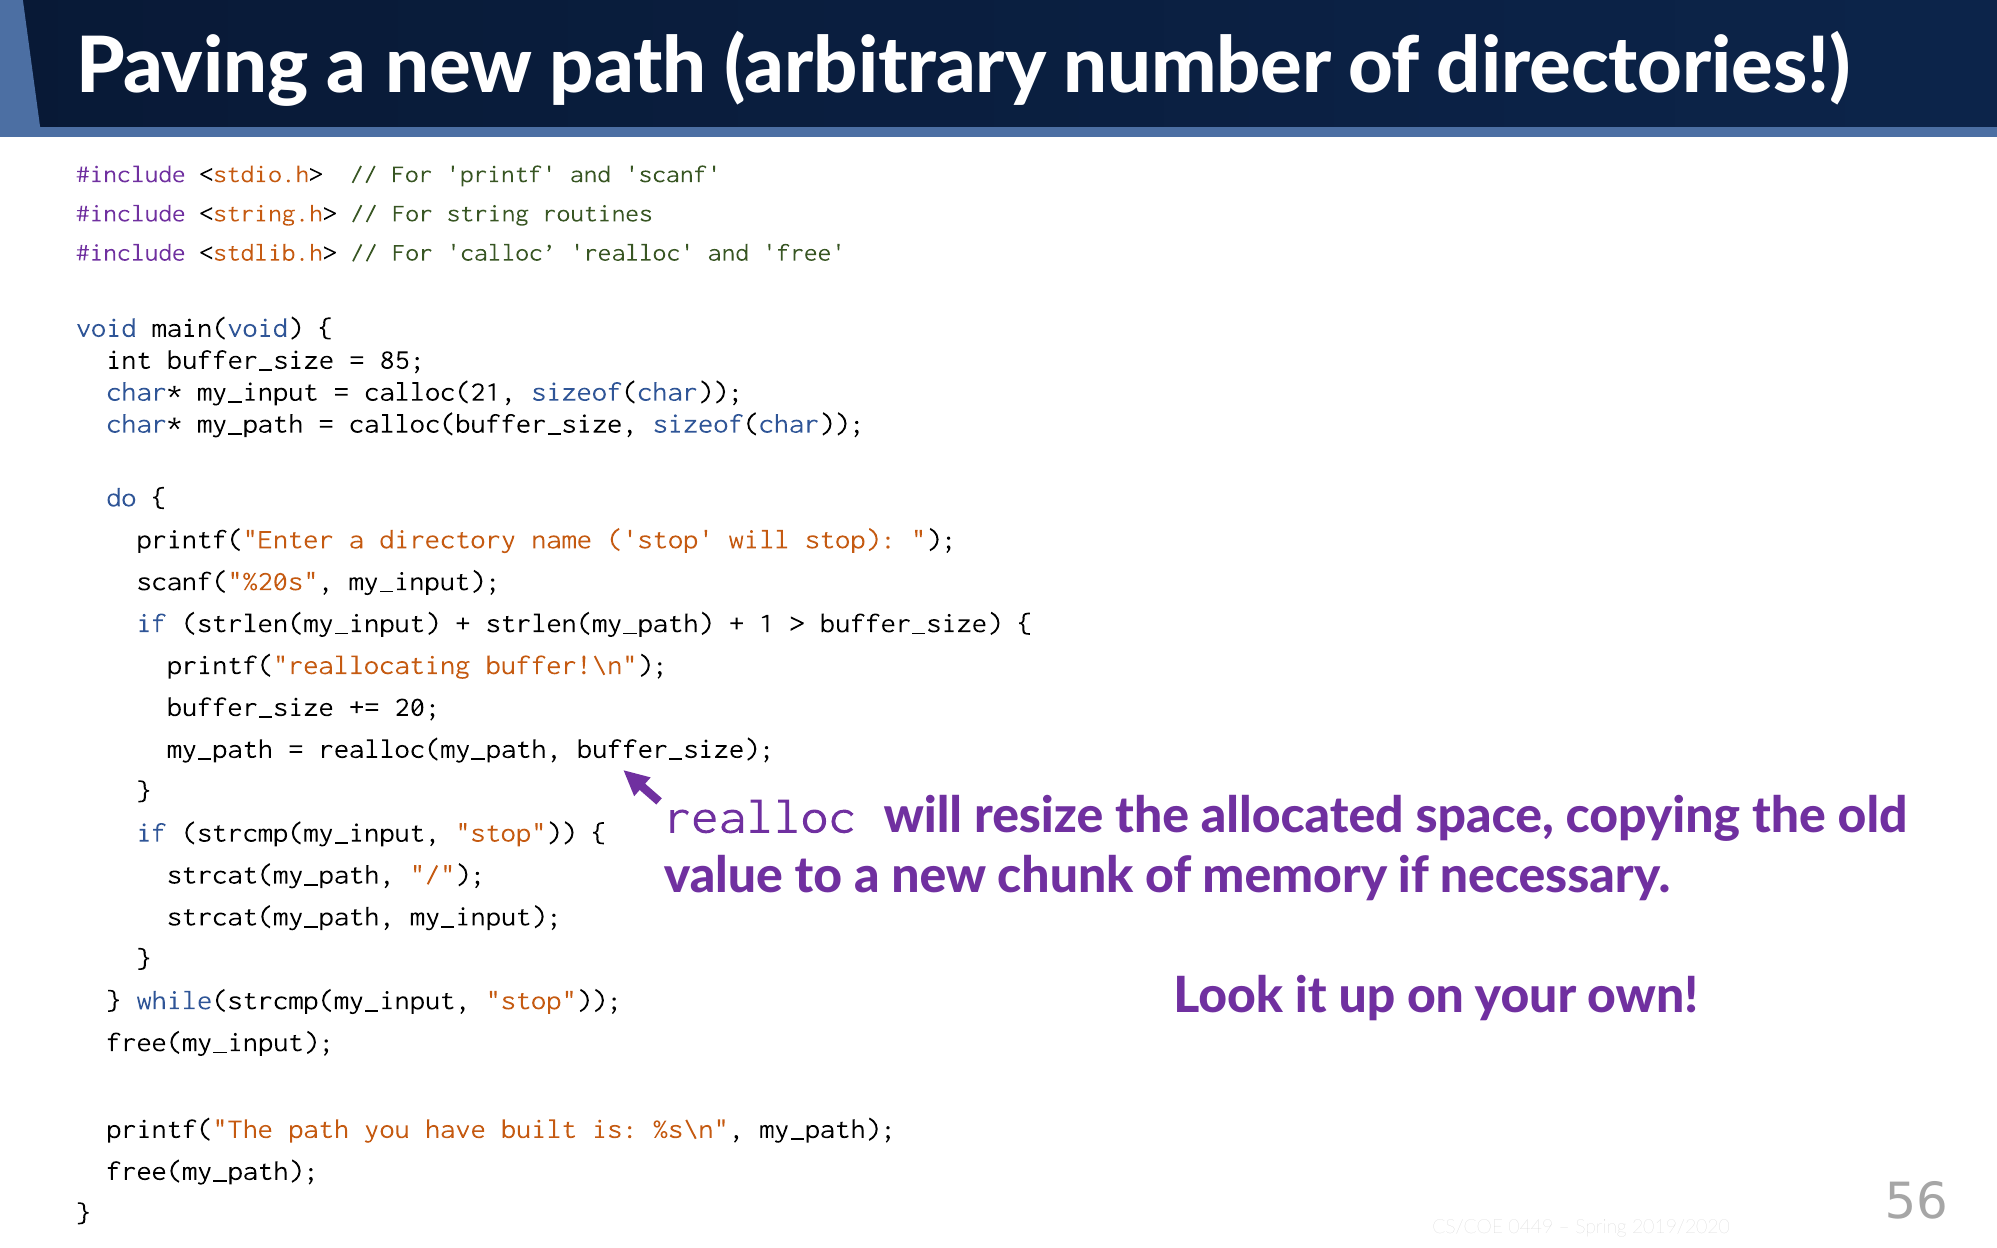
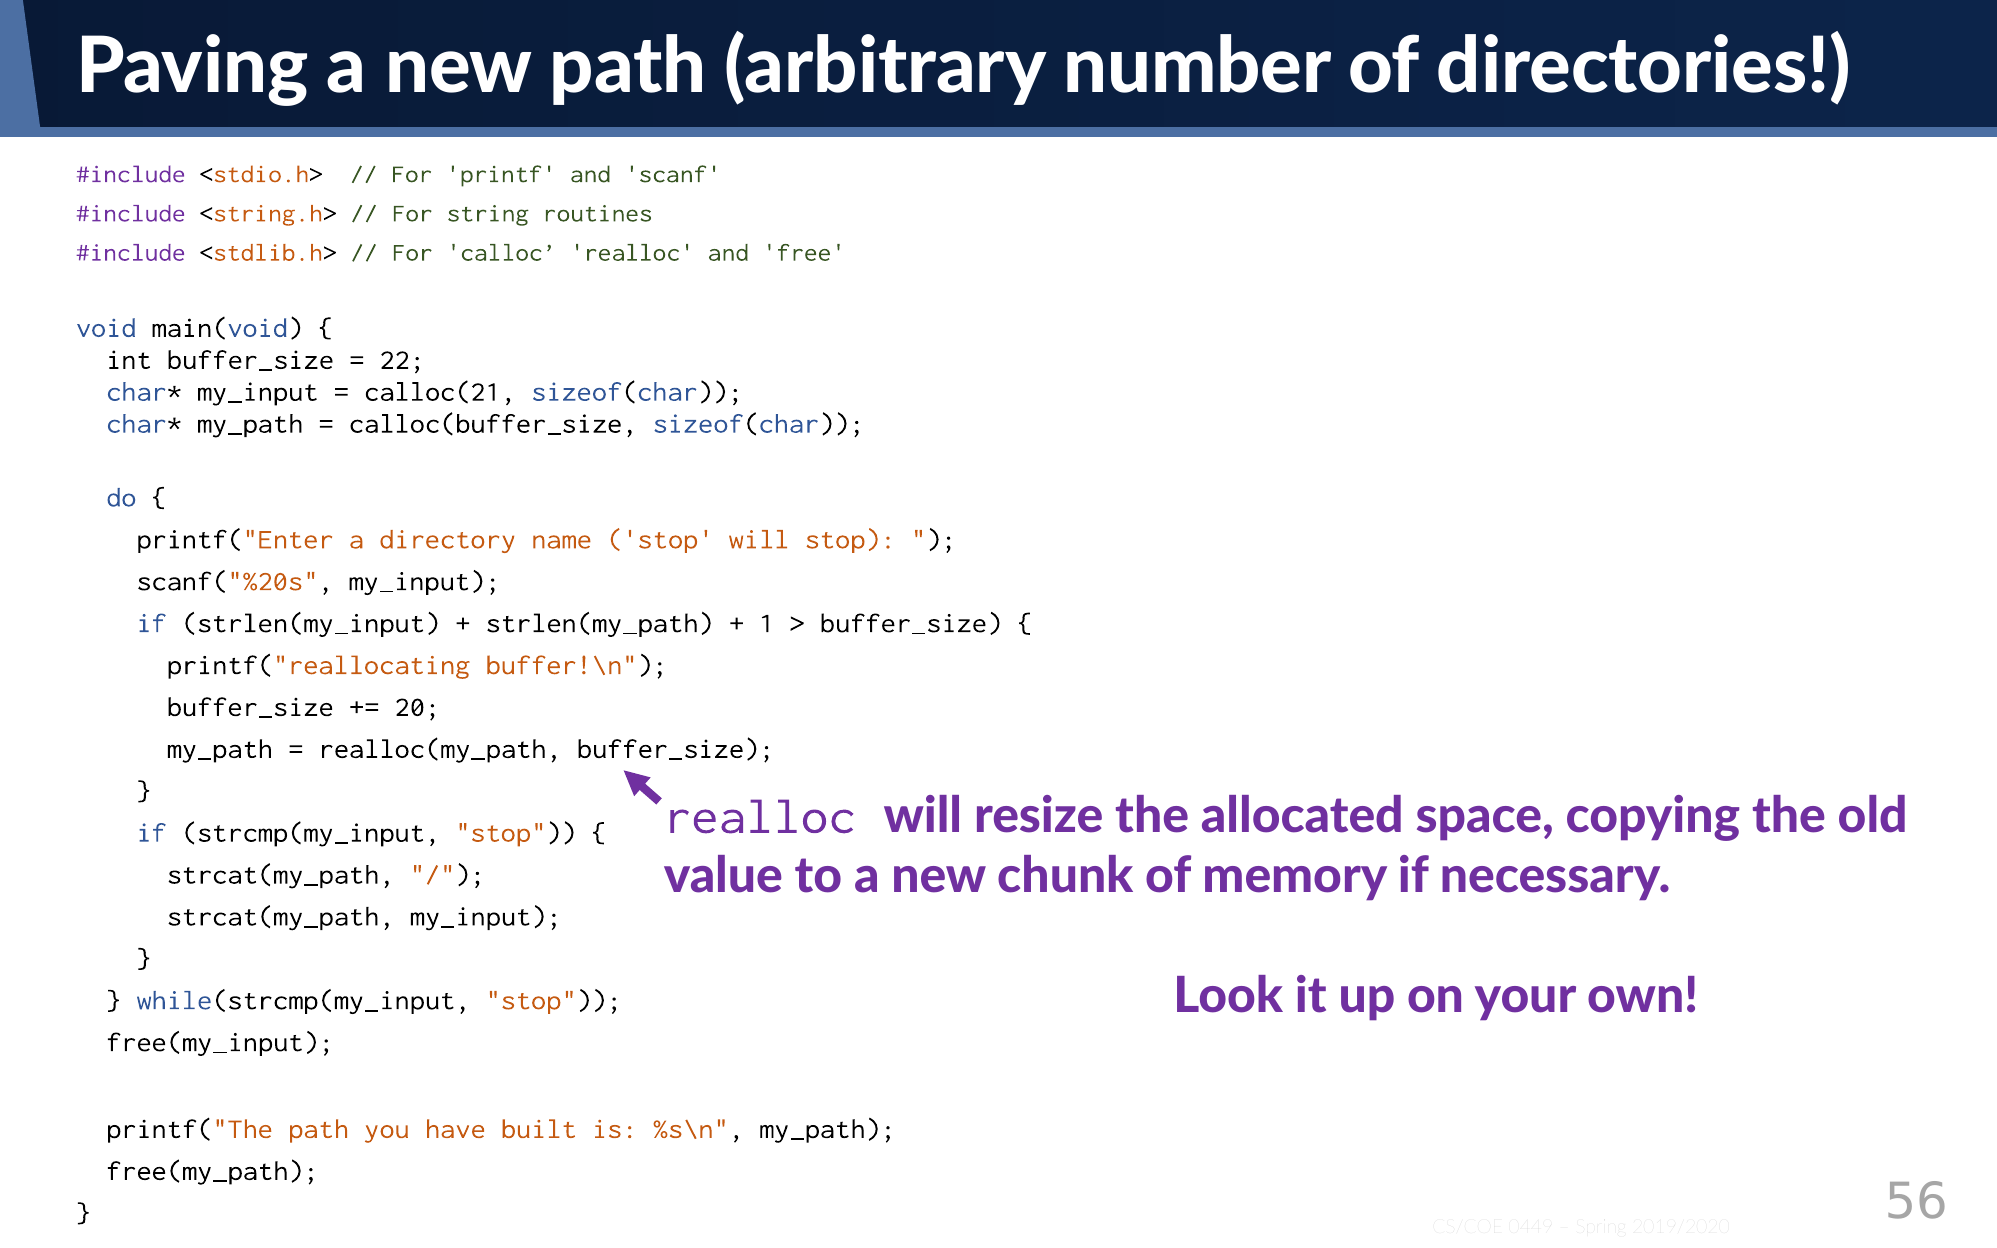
85: 85 -> 22 (402, 360)
